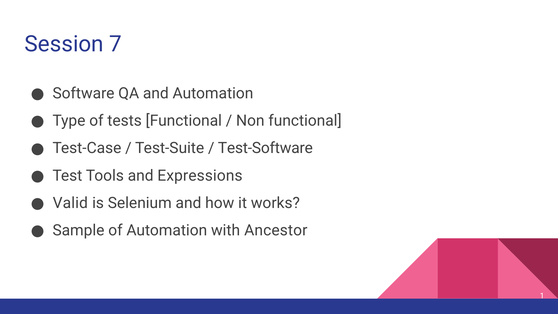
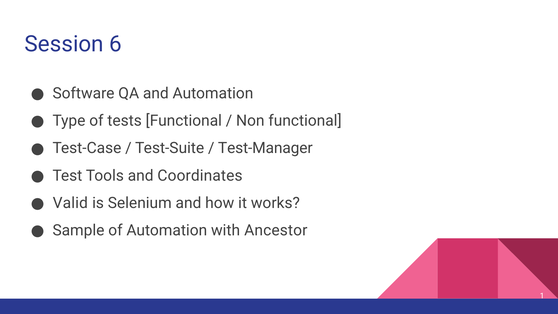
7: 7 -> 6 (116, 44)
Test-Software: Test-Software -> Test-Manager (265, 148)
Expressions: Expressions -> Coordinates (200, 176)
